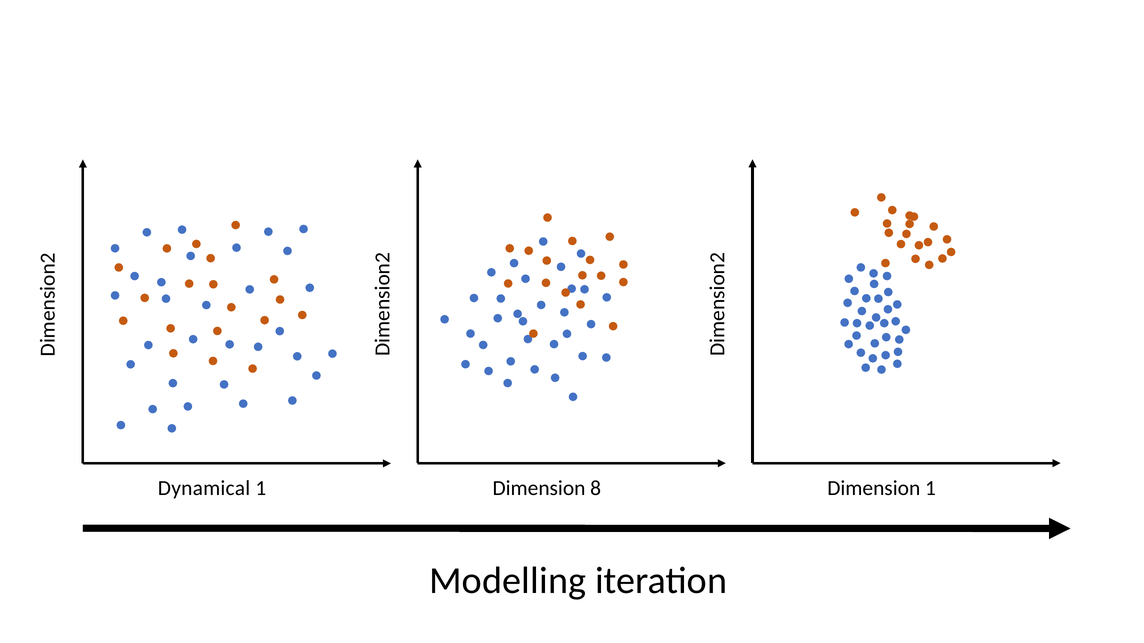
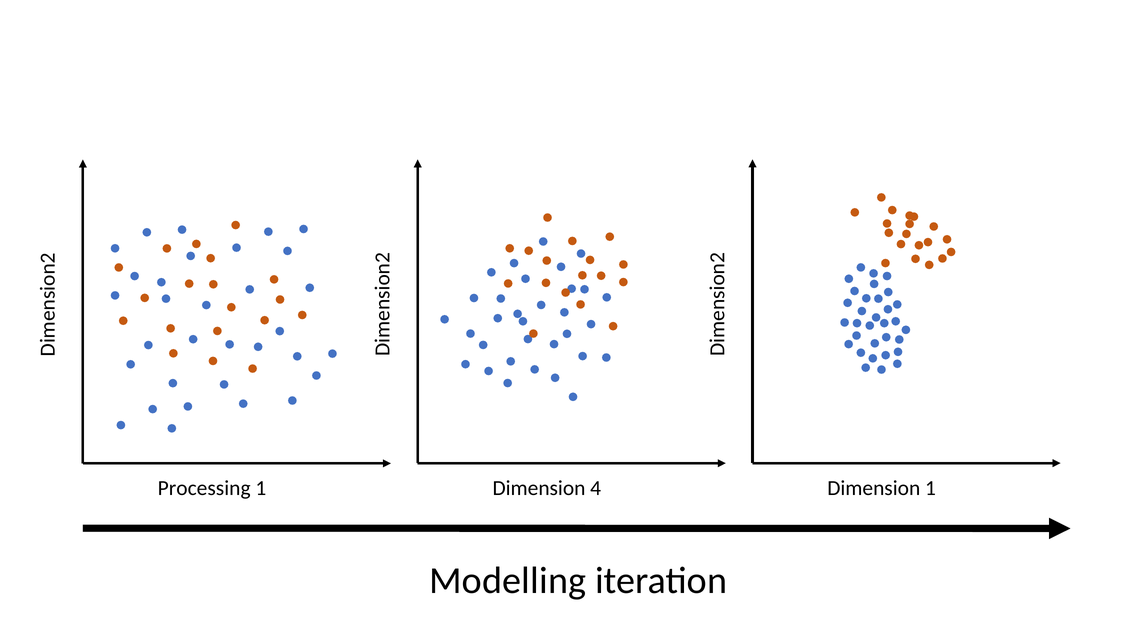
8: 8 -> 4 (596, 489)
Dynamical: Dynamical -> Processing (204, 489)
